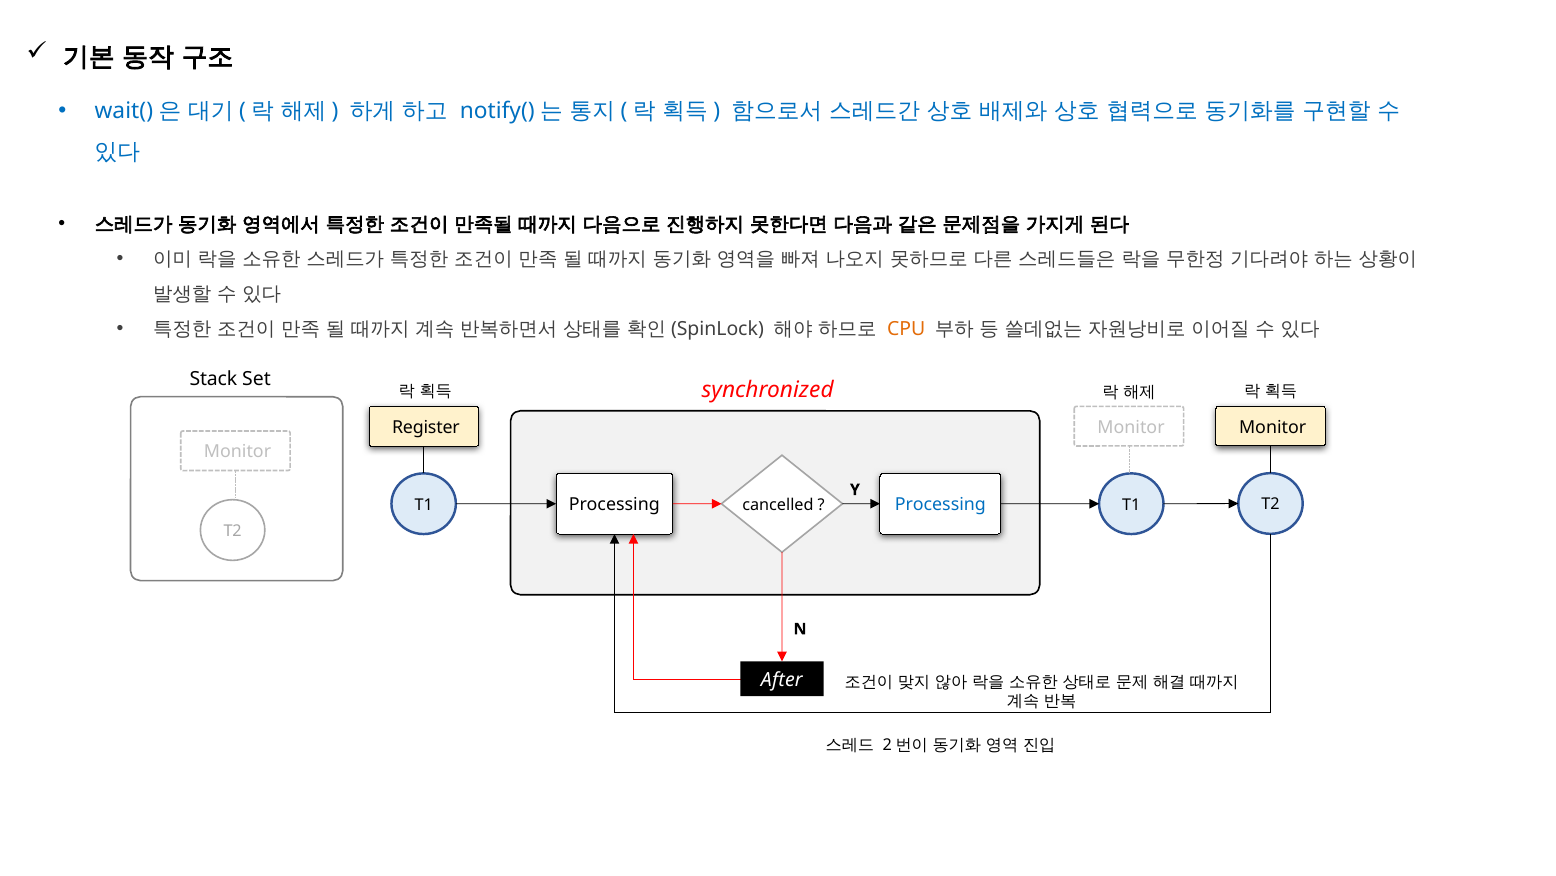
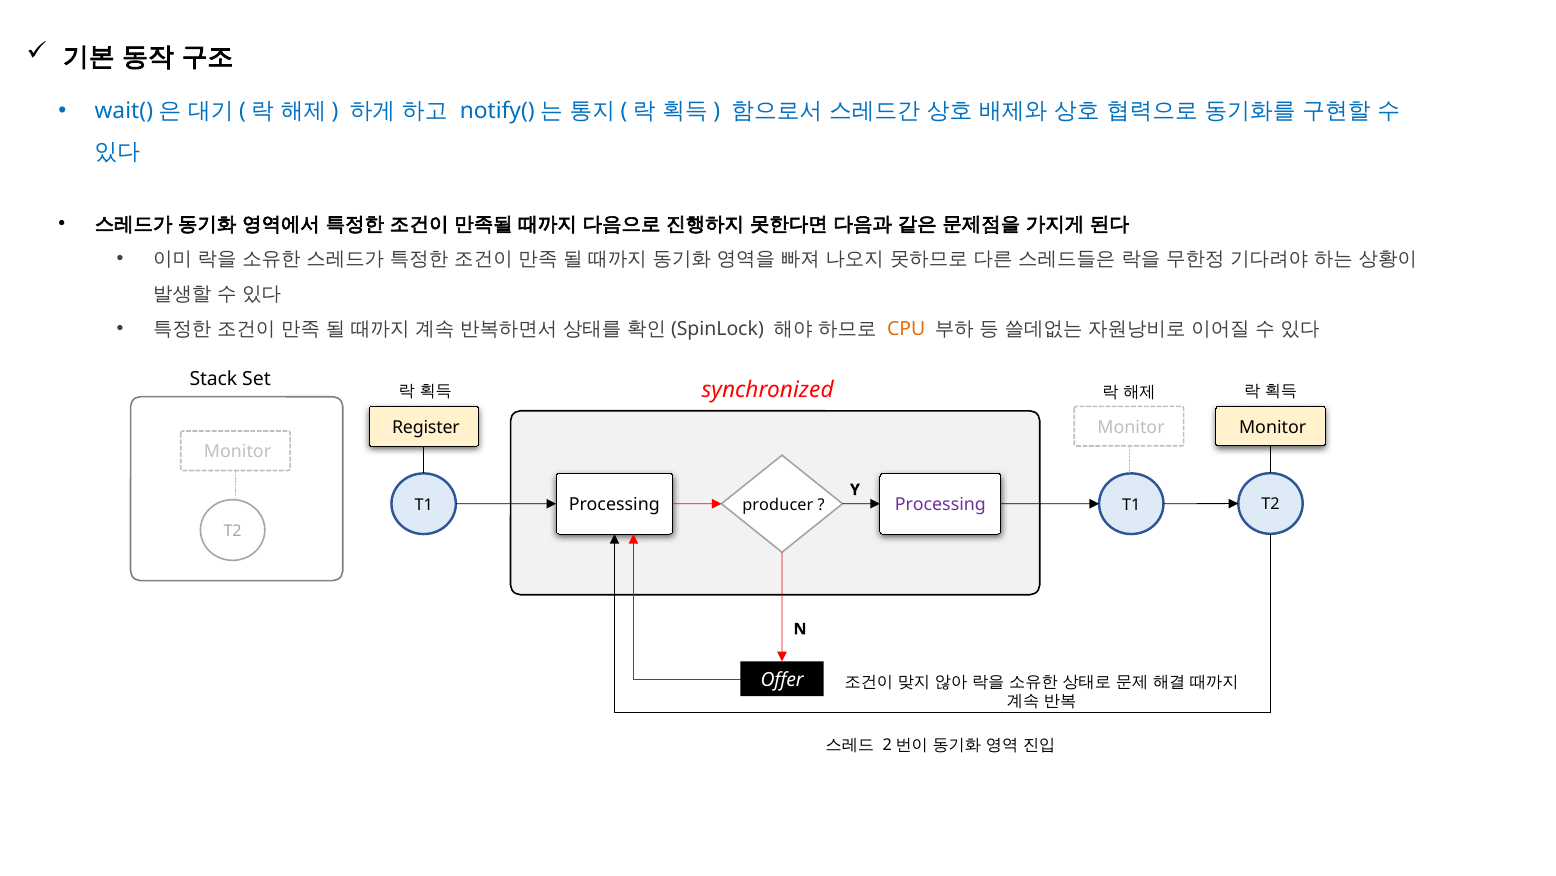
cancelled: cancelled -> producer (778, 505)
Processing colour: blue -> purple (940, 504)
After: After -> Offer (782, 679)
